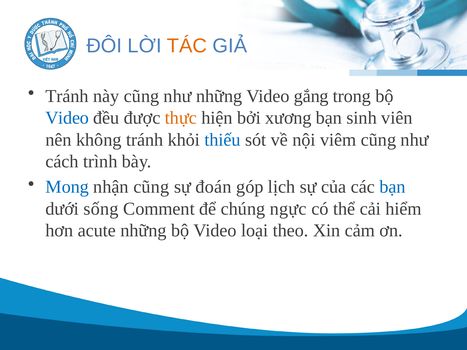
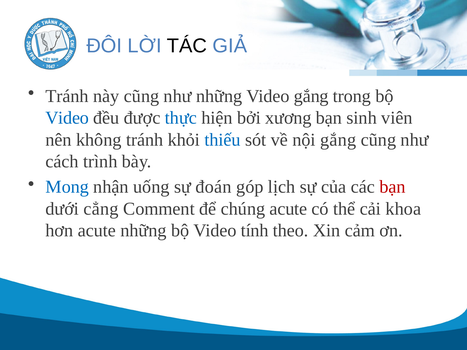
TÁC colour: orange -> black (187, 46)
thực colour: orange -> blue (181, 118)
nội viêm: viêm -> gắng (338, 140)
nhận cũng: cũng -> uống (151, 187)
bạn colour: blue -> red (392, 187)
sống: sống -> cẳng (101, 209)
chúng ngực: ngực -> acute (288, 209)
hiểm: hiểm -> khoa (403, 209)
loại: loại -> tính (255, 231)
